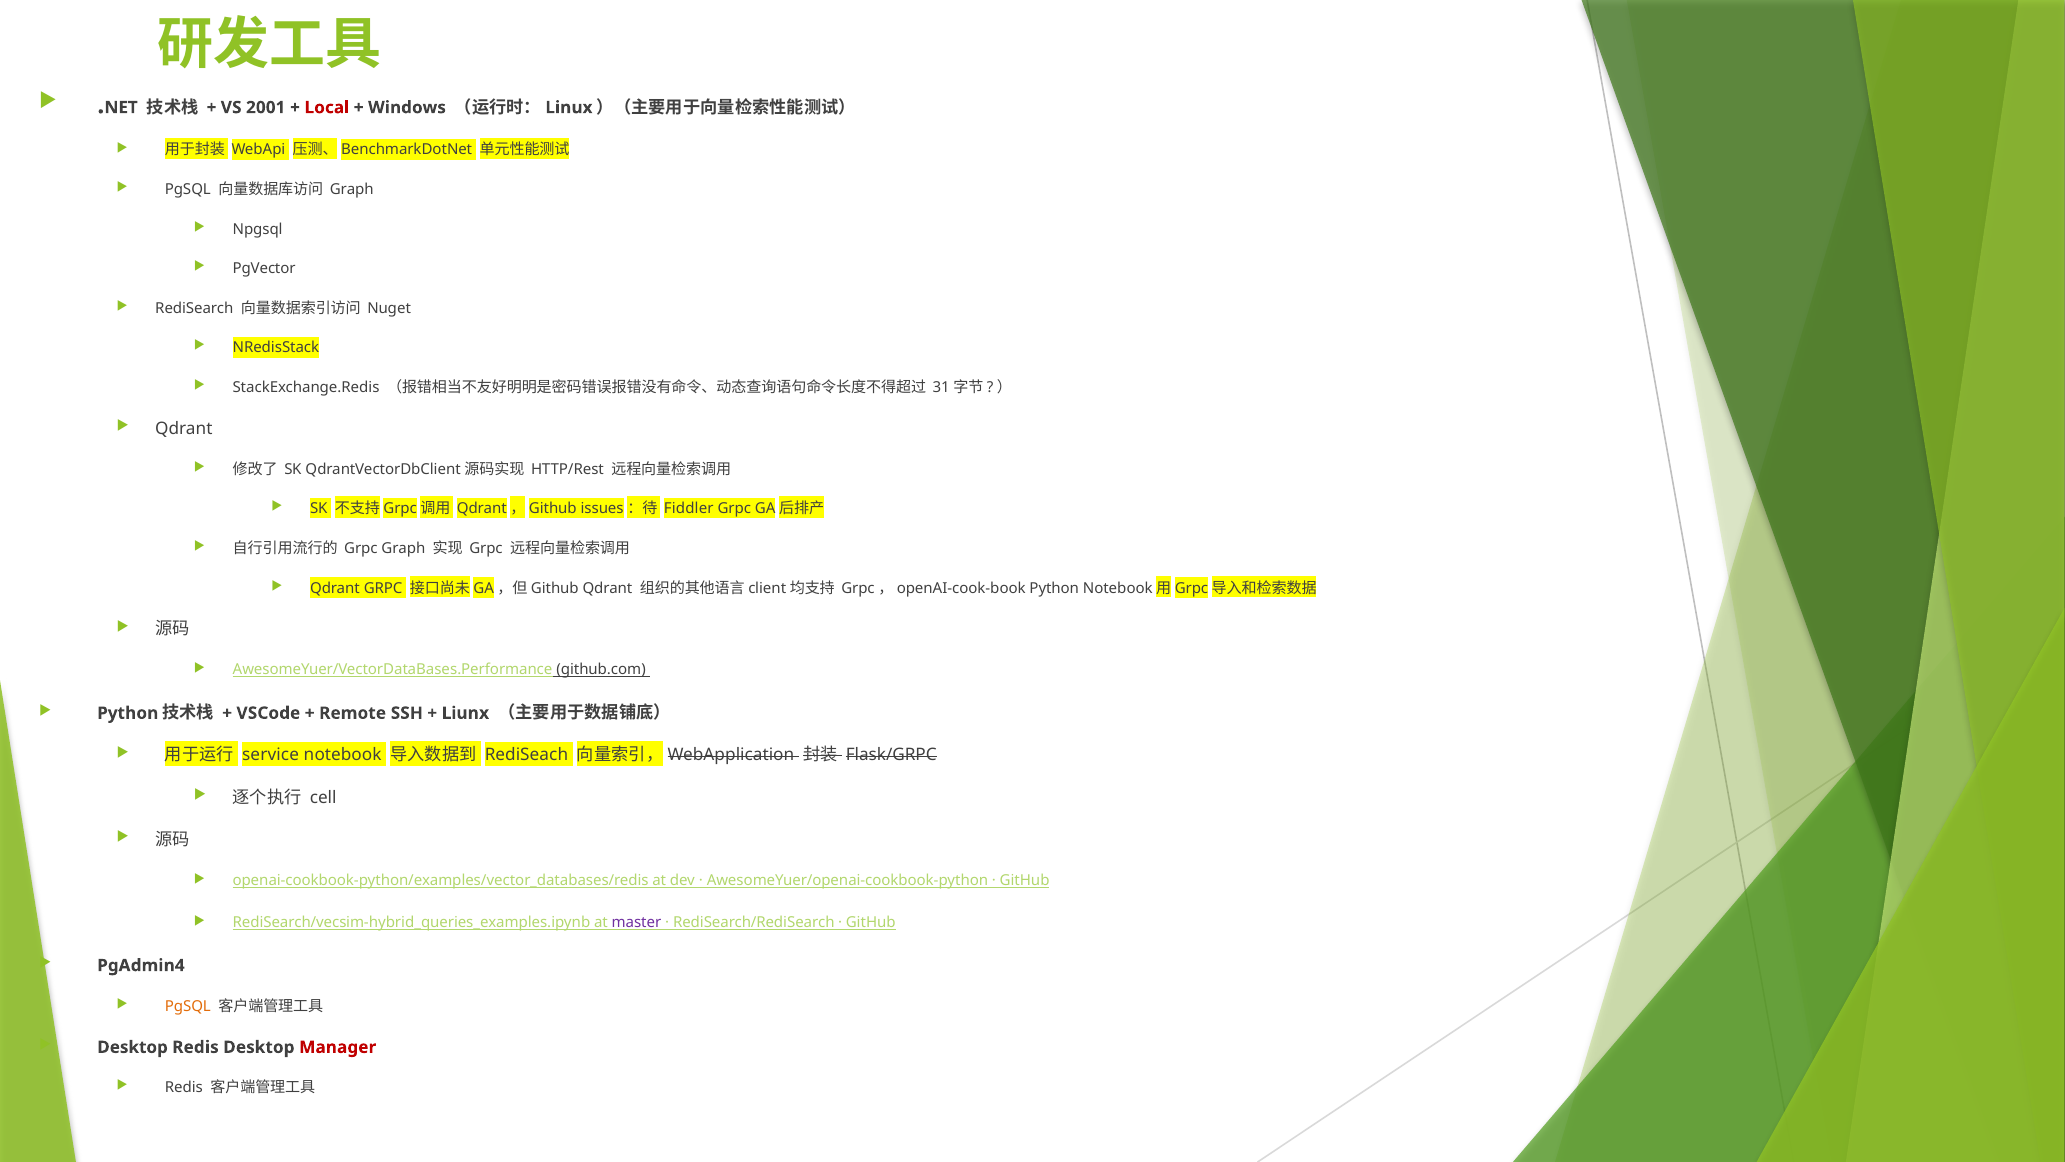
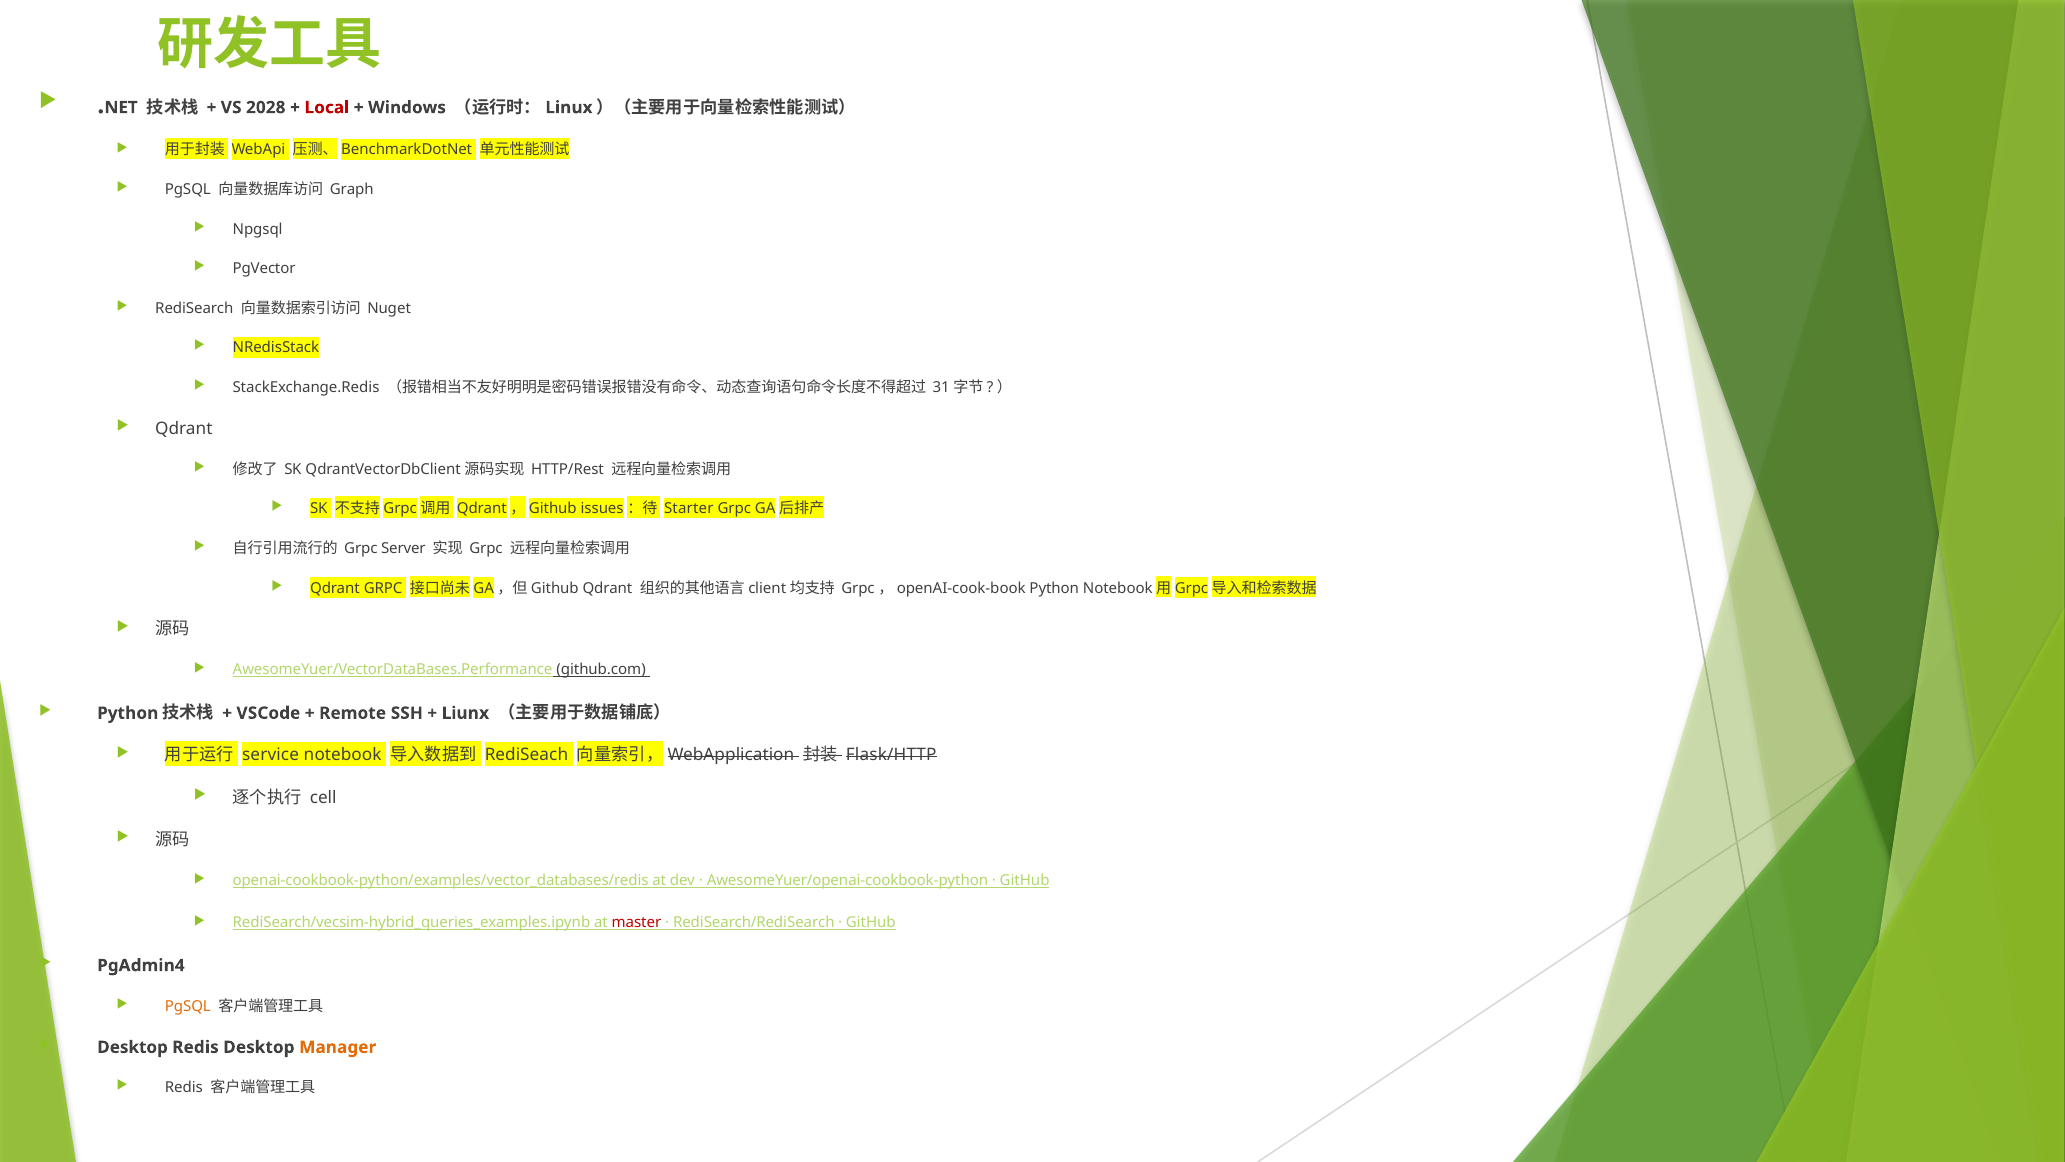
2001: 2001 -> 2028 (266, 107)
Fiddler: Fiddler -> Starter (689, 509)
Grpc Graph: Graph -> Server (403, 548)
Flask/GRPC: Flask/GRPC -> Flask/HTTP (891, 755)
master colour: purple -> red (636, 922)
Manager colour: red -> orange (338, 1047)
